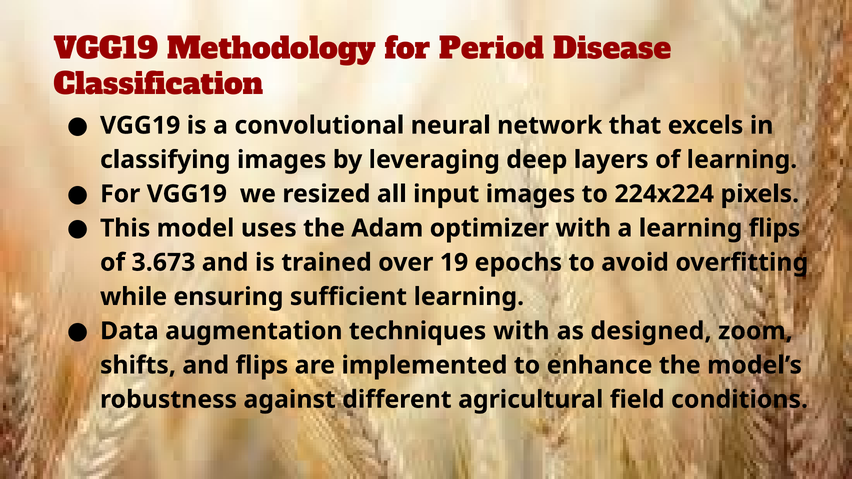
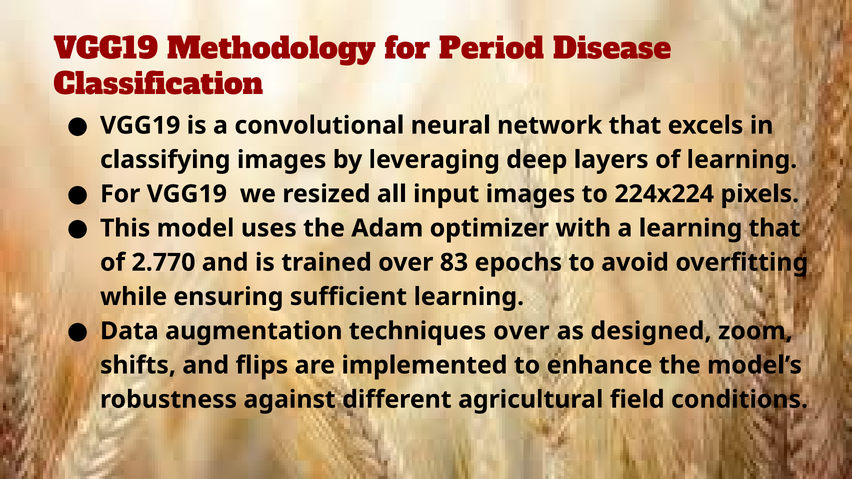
learning flips: flips -> that (775, 228)
3.673: 3.673 -> 2.770 (163, 263)
19: 19 -> 83 (454, 263)
techniques with: with -> over (521, 331)
